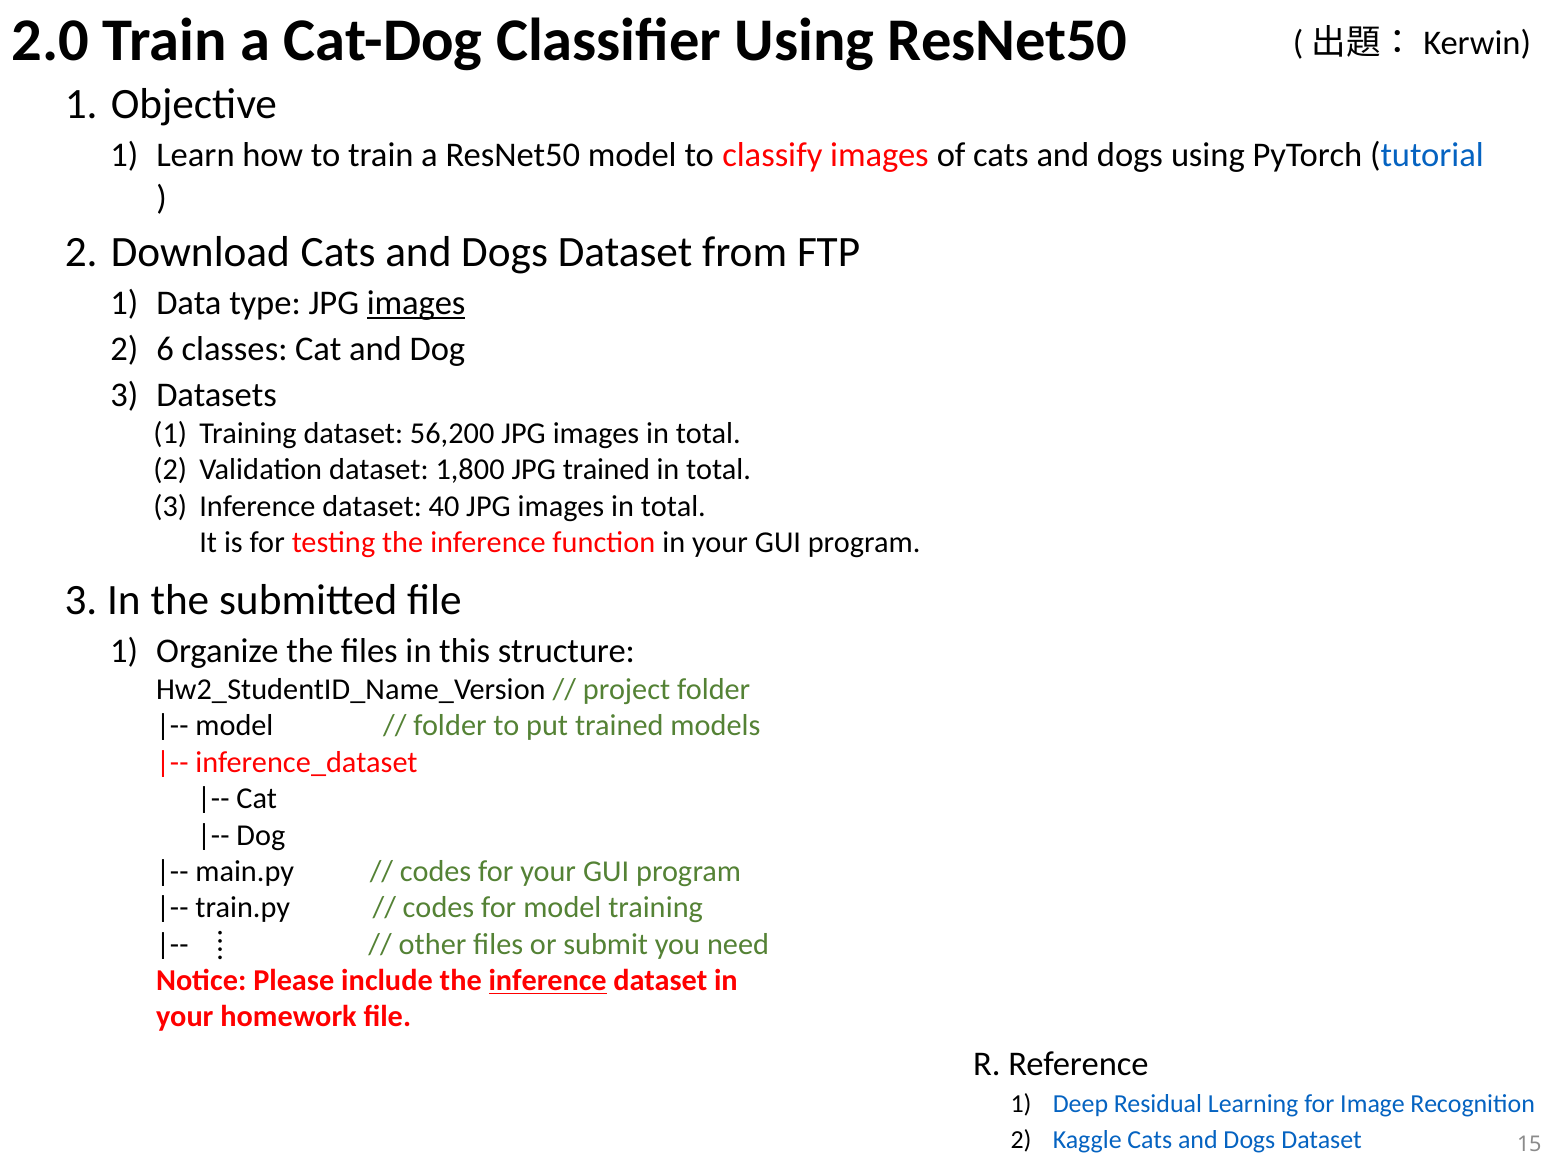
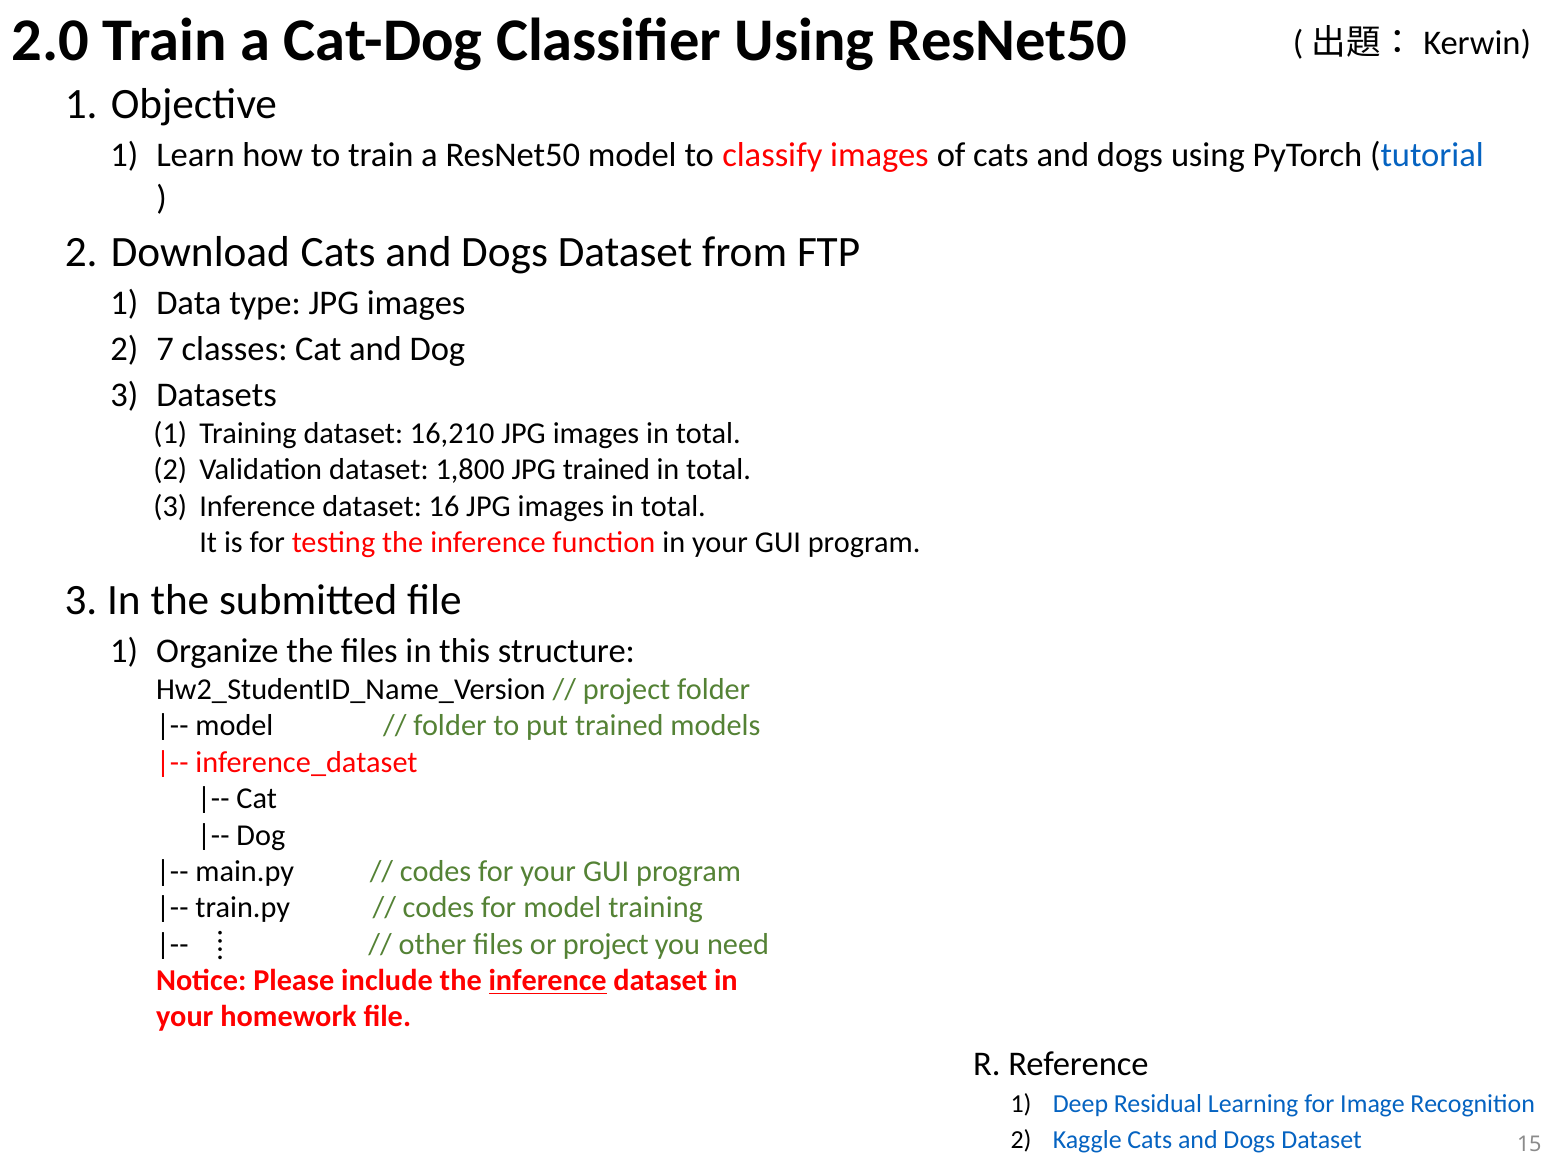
images underline: present -> none (416, 303)
6: 6 -> 7 (165, 349)
56,200: 56,200 -> 16,210 (452, 433)
40: 40 -> 16 (444, 506)
or submit: submit -> project (606, 944)
